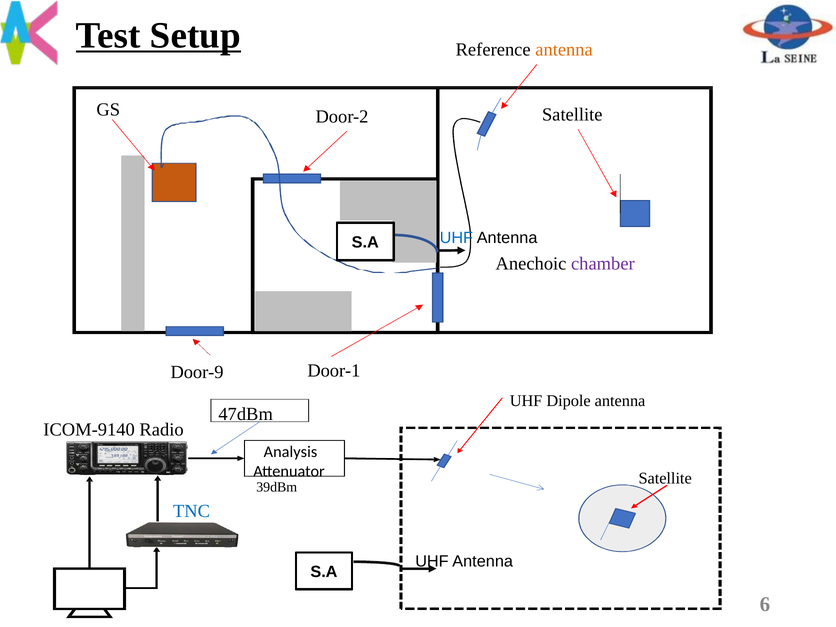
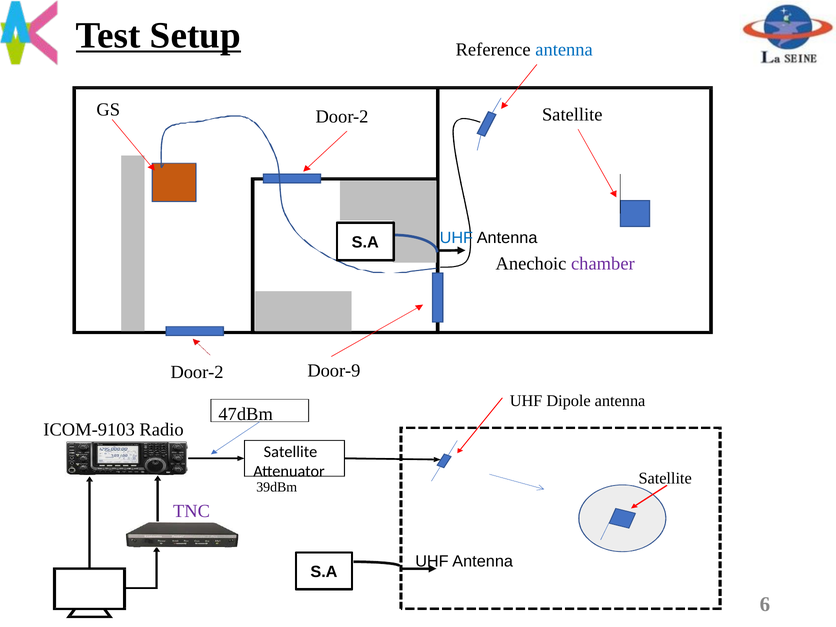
antenna colour: orange -> blue (564, 50)
Door-1: Door-1 -> Door-9 (334, 370)
Door-9: Door-9 -> Door-2 (197, 372)
ICOM-9140: ICOM-9140 -> ICOM-9103 (89, 430)
Analysis: Analysis -> Satellite (291, 452)
TNC colour: blue -> purple (192, 511)
